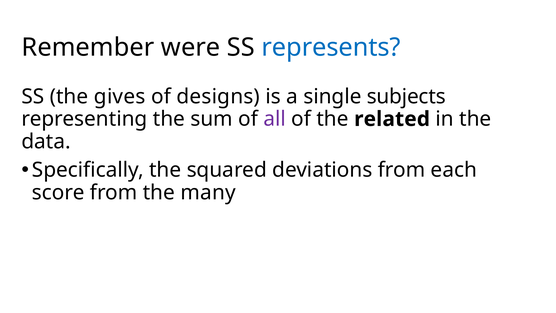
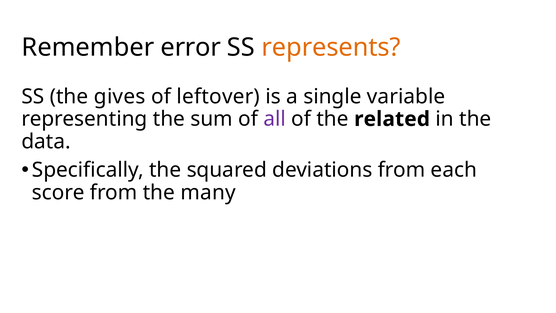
were: were -> error (191, 47)
represents colour: blue -> orange (331, 47)
designs: designs -> leftover (218, 96)
subjects: subjects -> variable (406, 96)
